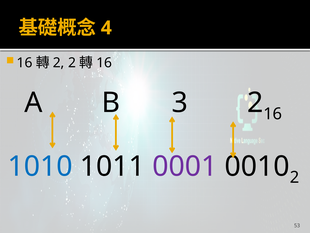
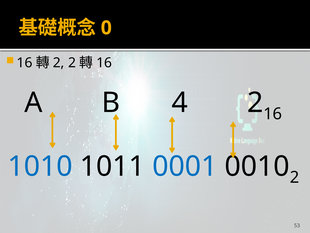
4: 4 -> 0 (106, 28)
3: 3 -> 4 (180, 103)
0001 colour: purple -> blue (185, 166)
